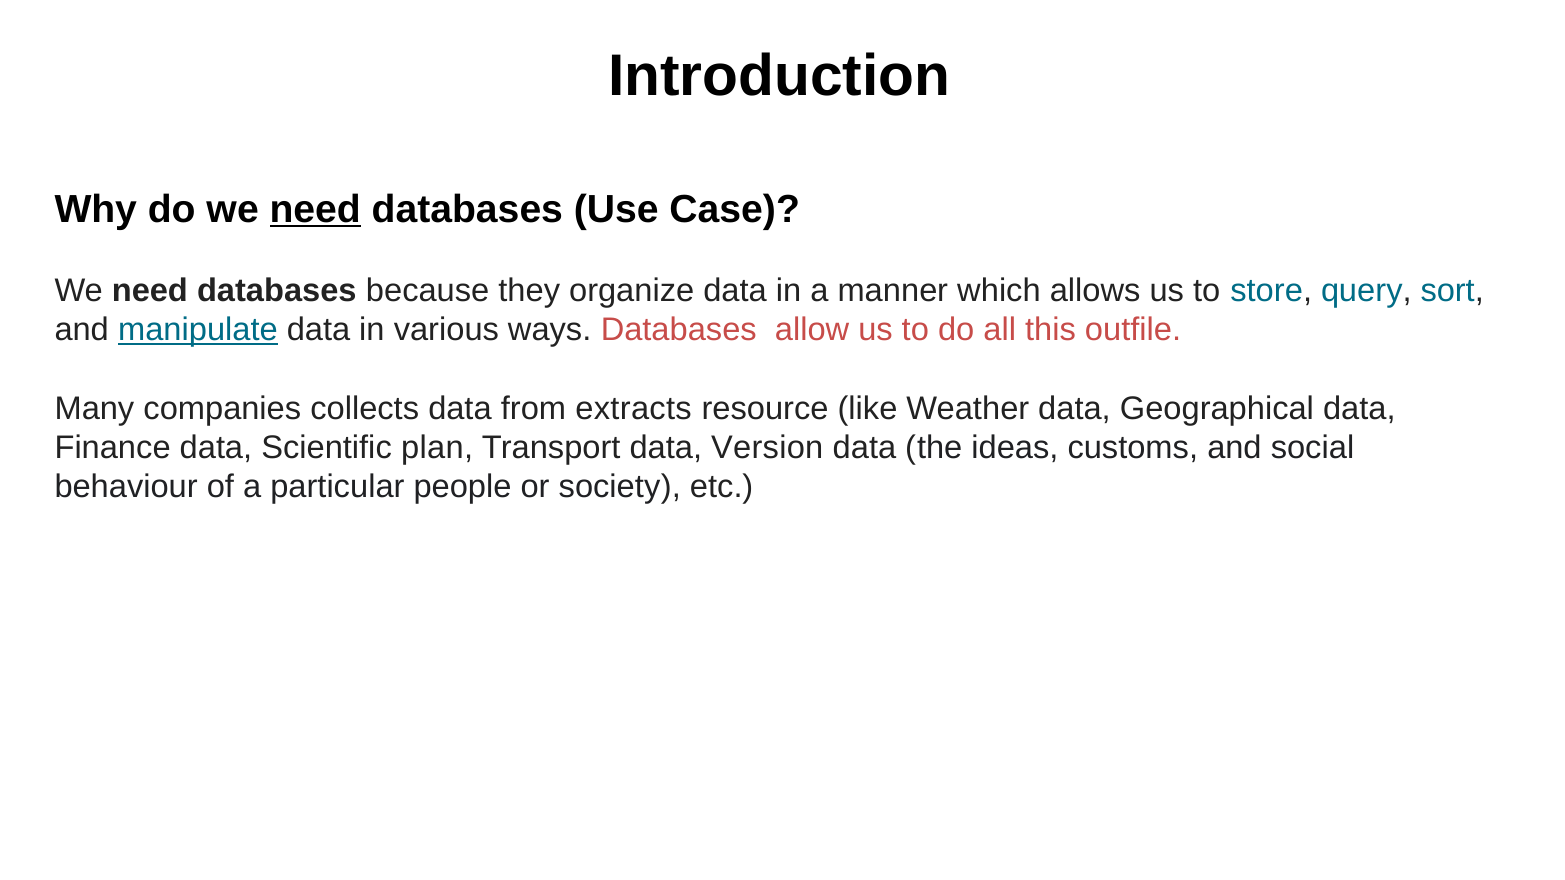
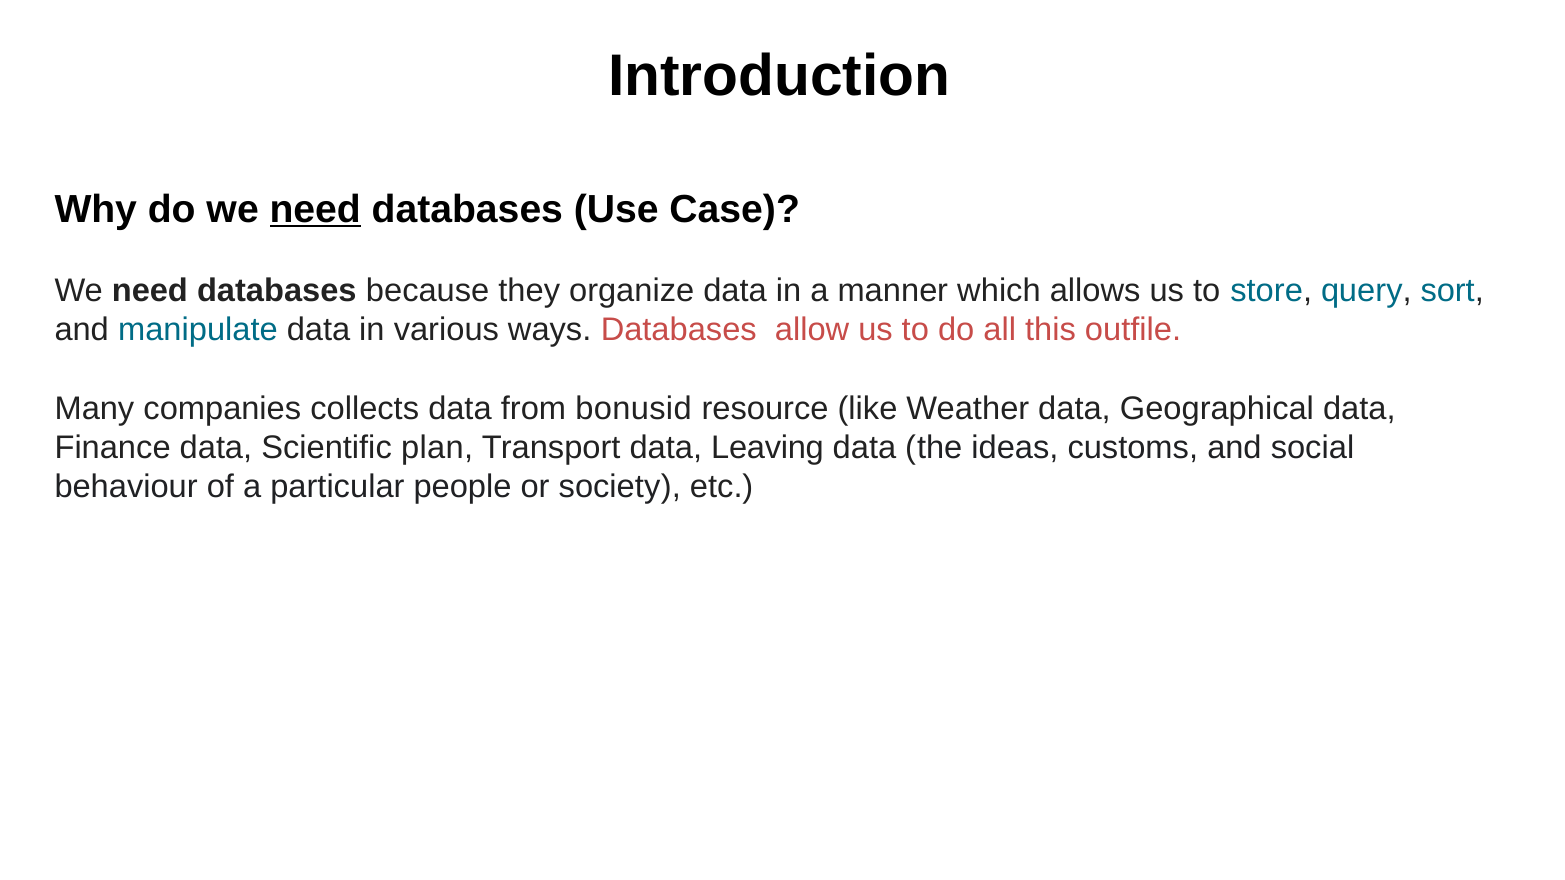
manipulate underline: present -> none (198, 330)
extracts: extracts -> bonusid (634, 409)
Version: Version -> Leaving (768, 448)
